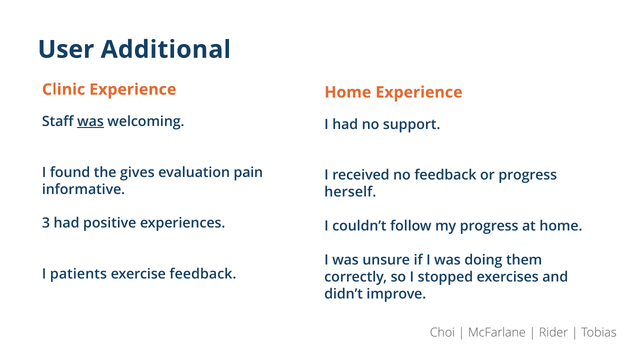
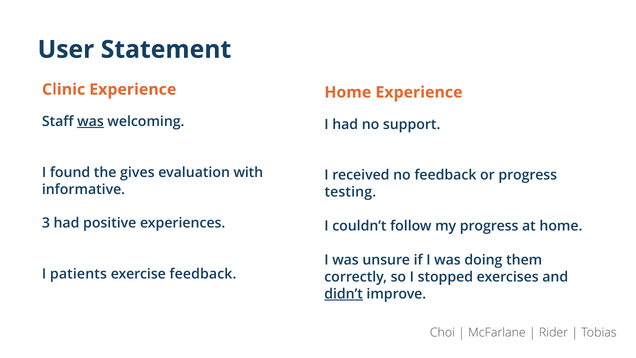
Additional: Additional -> Statement (166, 50)
pain: pain -> with (248, 172)
herself: herself -> testing (350, 192)
didn’t underline: none -> present (344, 294)
